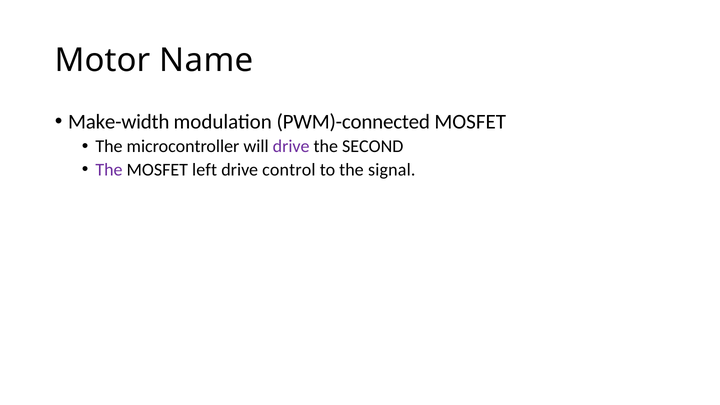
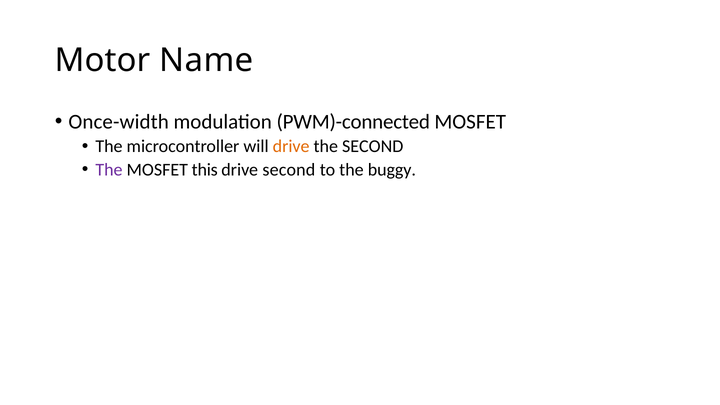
Make-width: Make-width -> Once-width (119, 122)
drive colour: purple -> orange (291, 147)
left: left -> this (205, 170)
drive control: control -> second (289, 170)
signal: signal -> buggy (392, 170)
